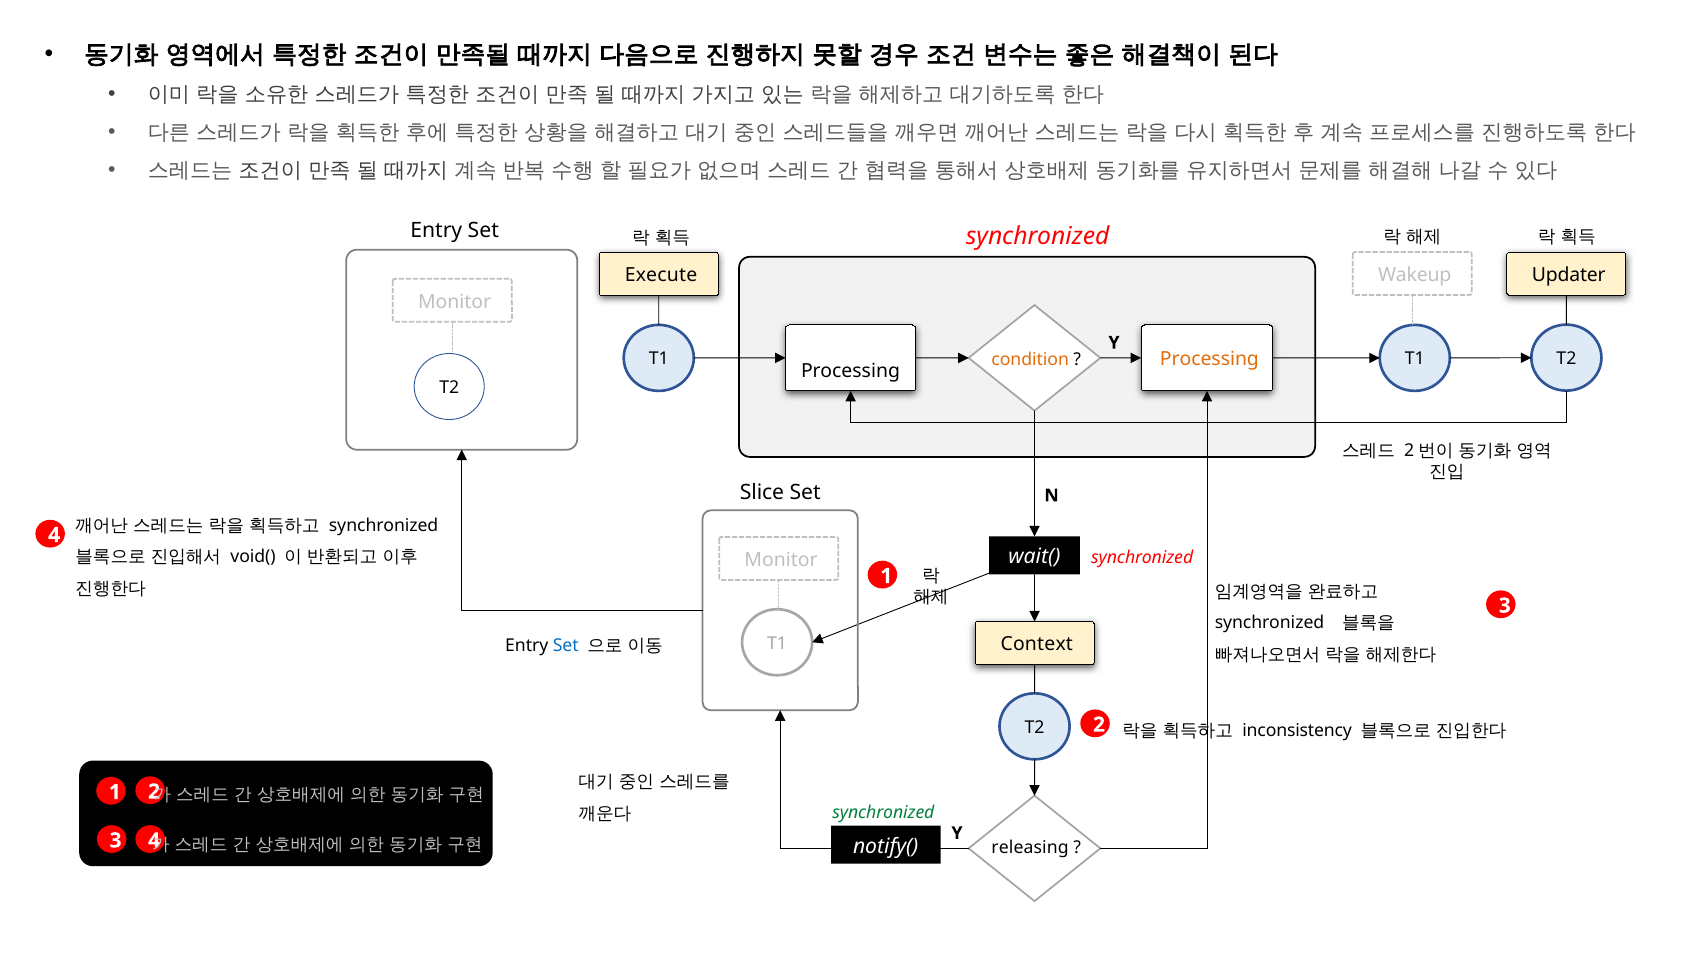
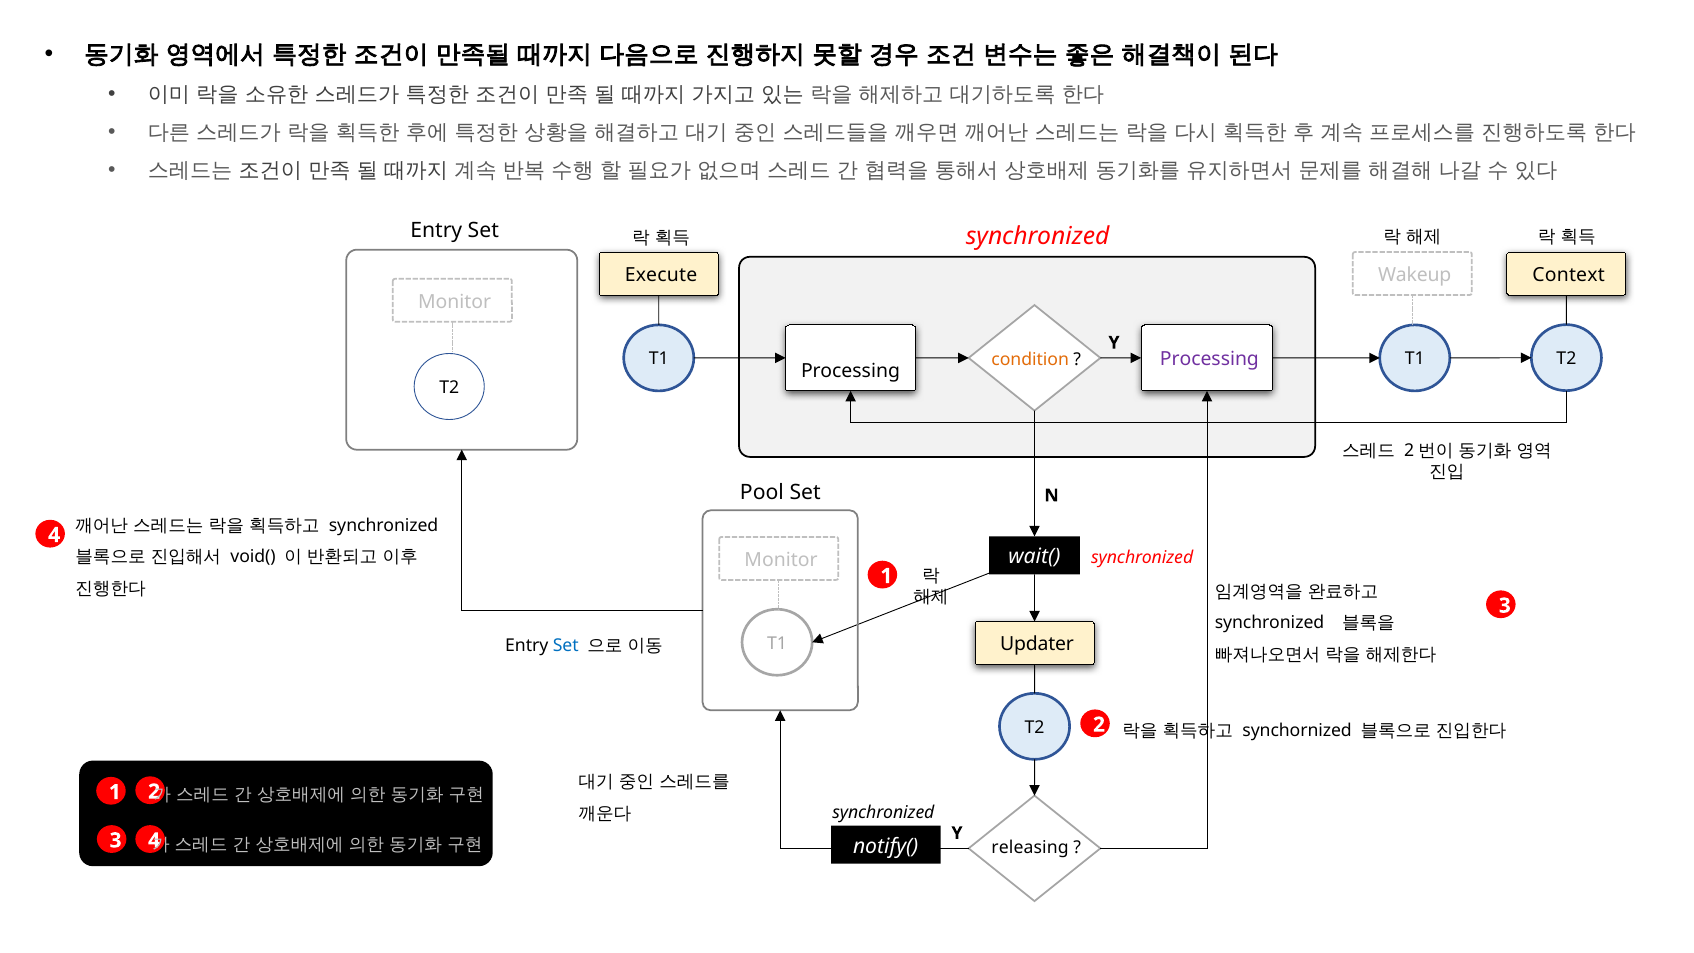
Updater: Updater -> Context (1569, 275)
Processing colour: orange -> purple (1209, 359)
Slice: Slice -> Pool (762, 492)
Context: Context -> Updater (1037, 644)
inconsistency: inconsistency -> synchornized (1297, 731)
synchronized colour: green -> black (883, 812)
